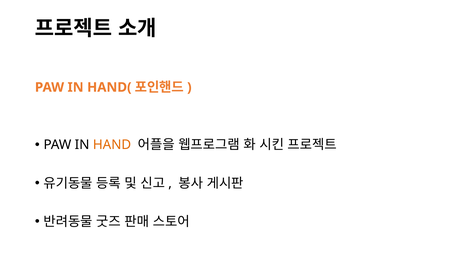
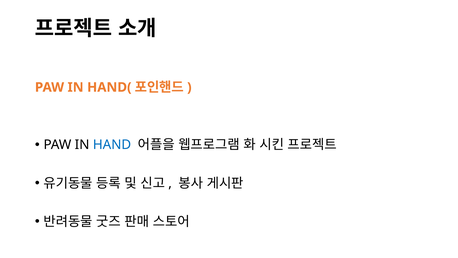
HAND colour: orange -> blue (112, 145)
